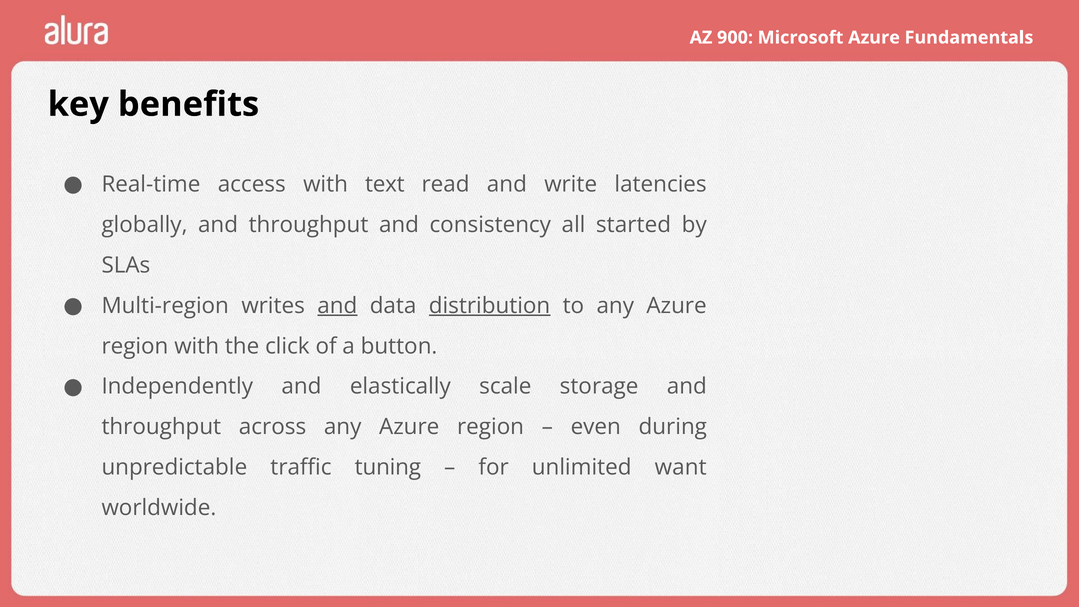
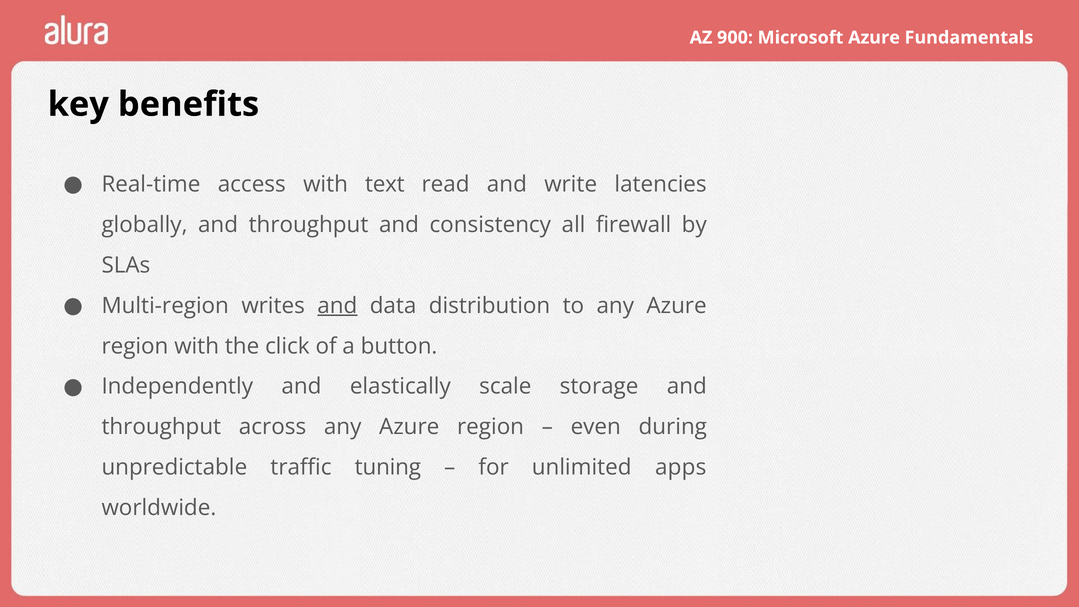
started: started -> firewall (634, 225)
distribution underline: present -> none (490, 306)
want: want -> apps (681, 467)
